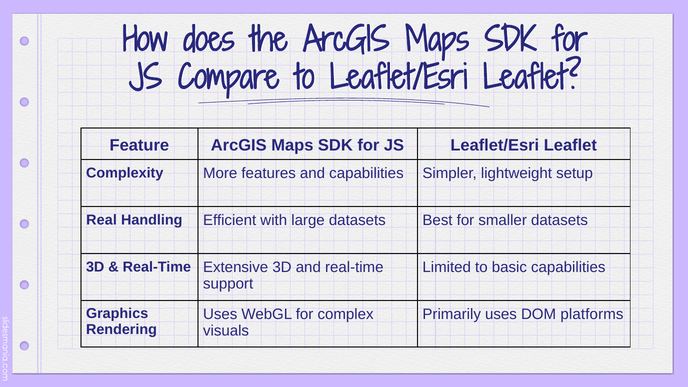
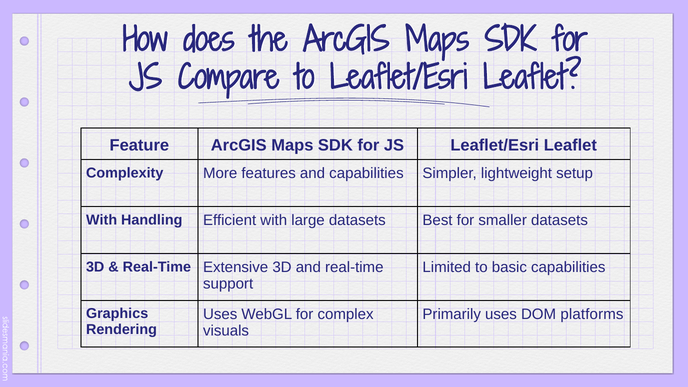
Real: Real -> With (102, 220)
